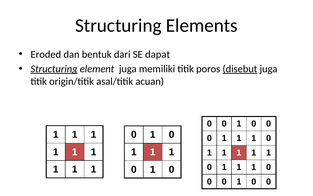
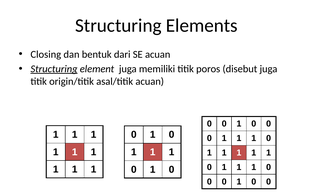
Eroded: Eroded -> Closing (46, 54)
SE dapat: dapat -> acuan (158, 54)
disebut underline: present -> none (240, 69)
